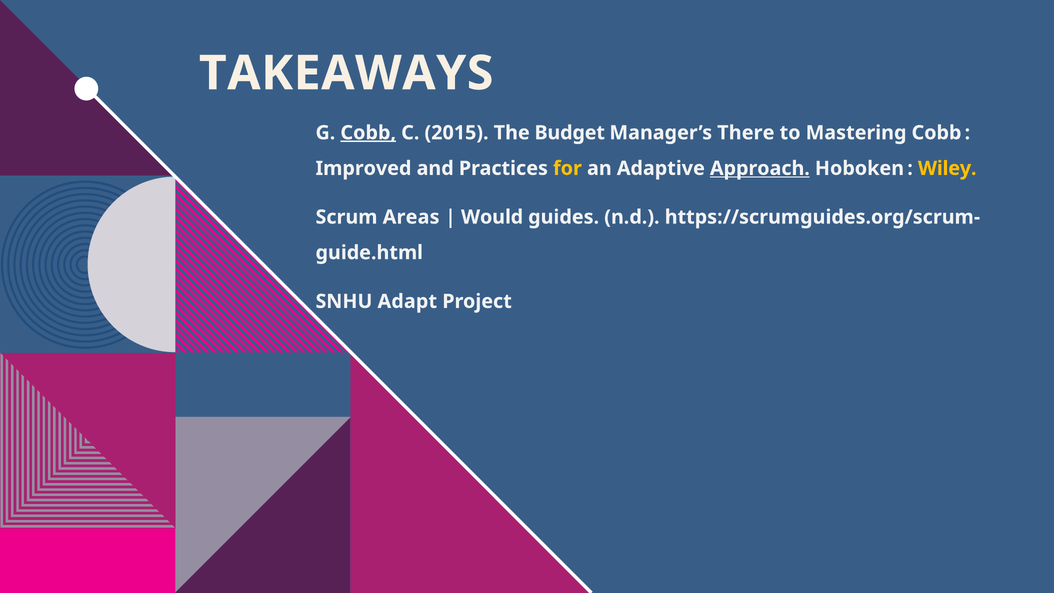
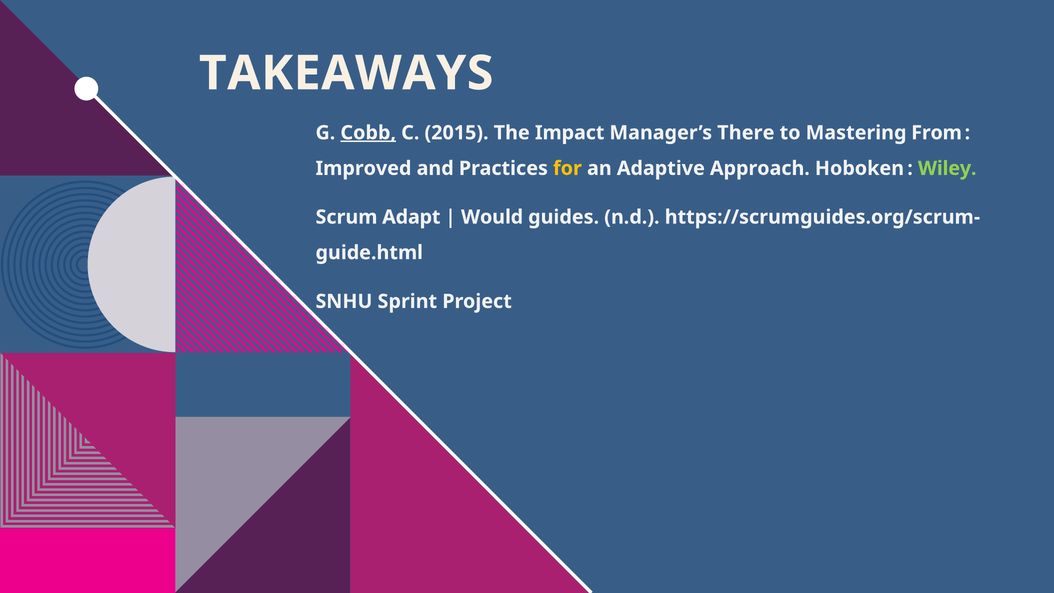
Budget: Budget -> Impact (570, 133)
Mastering Cobb: Cobb -> From (937, 133)
Approach underline: present -> none (760, 168)
Wiley colour: yellow -> light green (947, 168)
Areas: Areas -> Adapt (411, 217)
Adapt: Adapt -> Sprint (407, 301)
